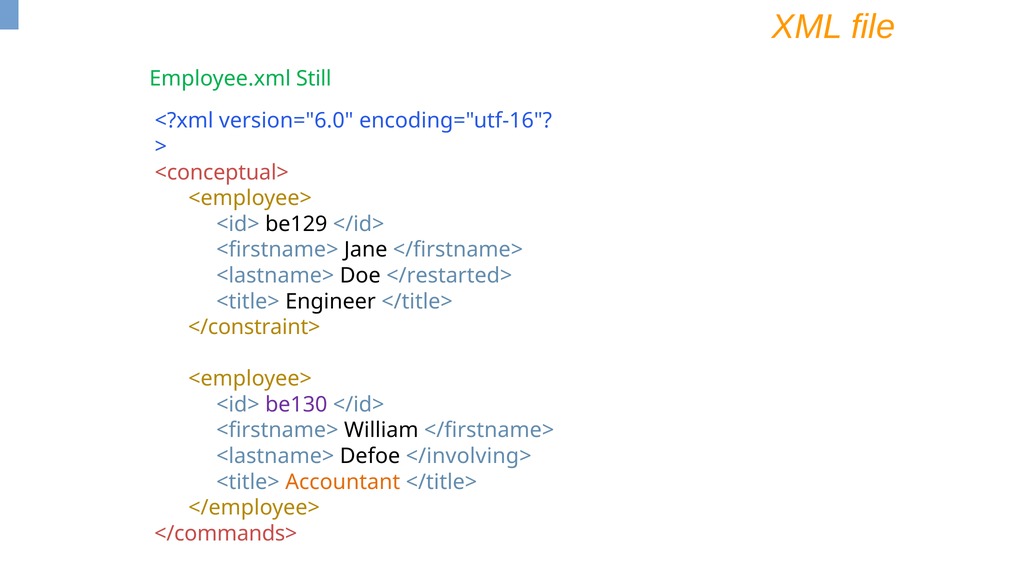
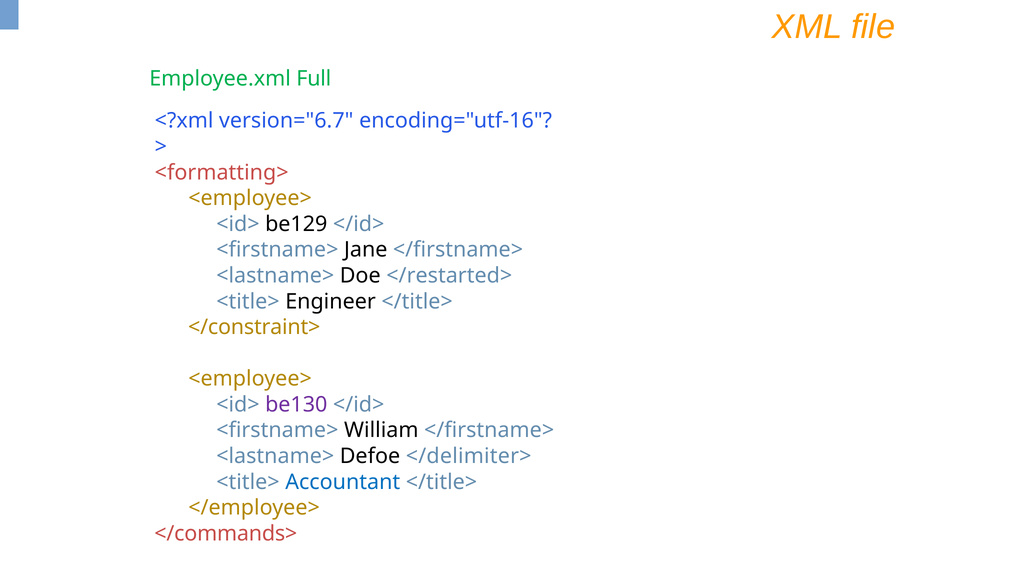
Still: Still -> Full (314, 79)
version="6.0: version="6.0 -> version="6.7 (286, 121)
<conceptual>: <conceptual> -> <formatting> (222, 173)
</involving>: </involving> -> </delimiter> (469, 457)
Accountant colour: orange -> blue (343, 482)
